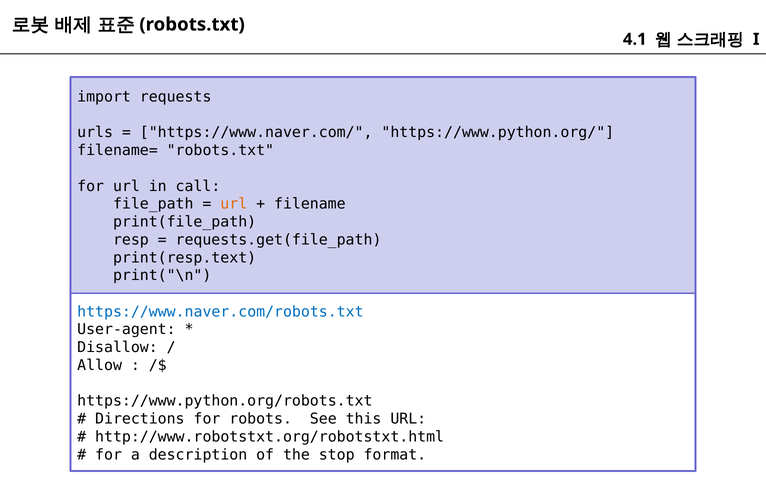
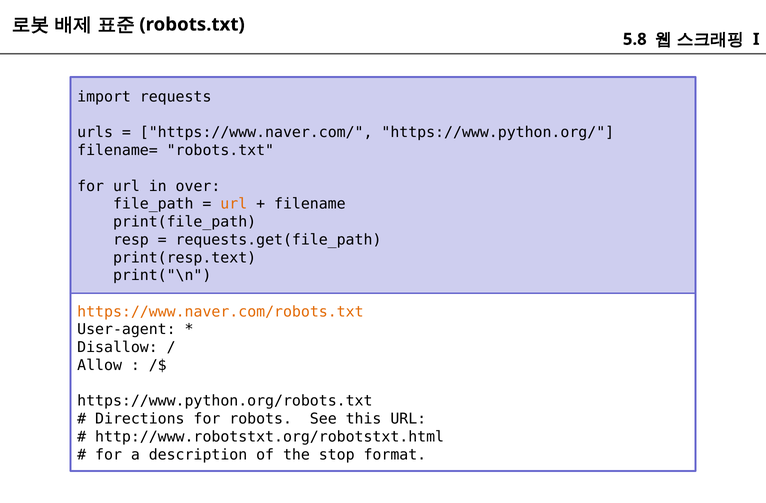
4.1: 4.1 -> 5.8 (635, 39)
call: call -> over (198, 186)
https://www.naver.com/robots.txt colour: blue -> orange (220, 312)
